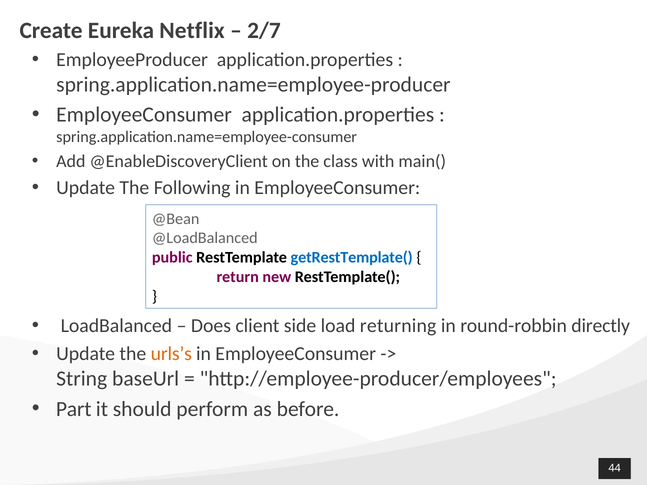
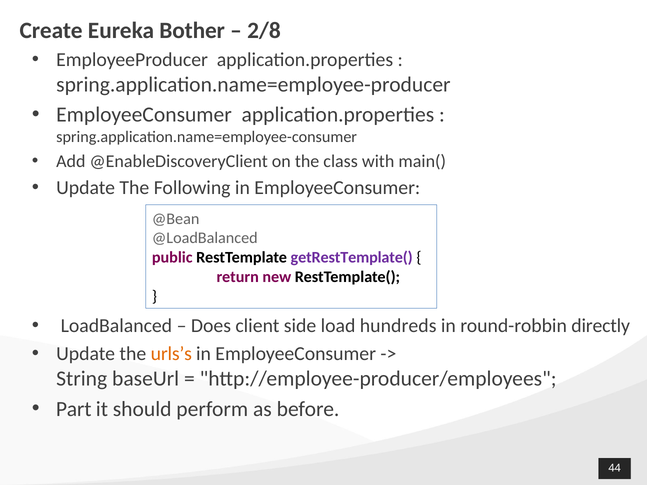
Netflix: Netflix -> Bother (192, 31)
2/7: 2/7 -> 2/8 (264, 31)
getRestTemplate( colour: blue -> purple (352, 258)
returning: returning -> hundreds (398, 326)
